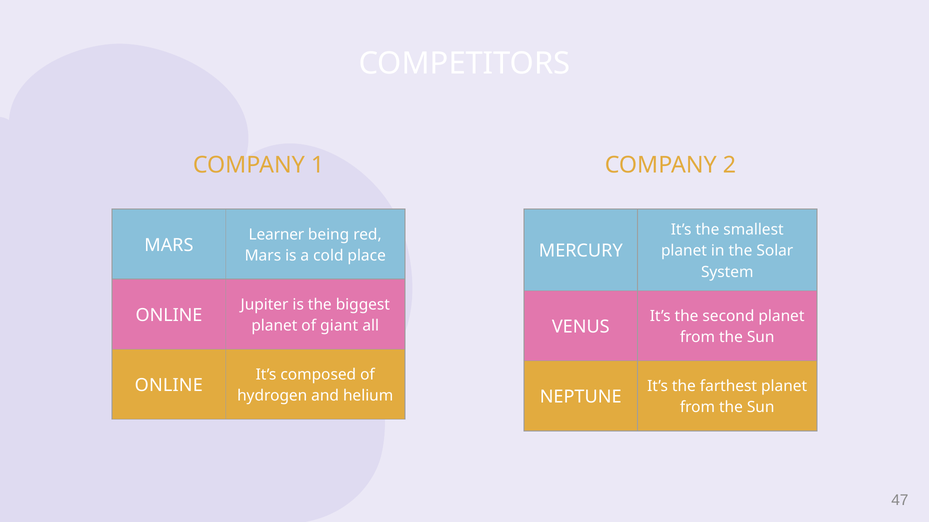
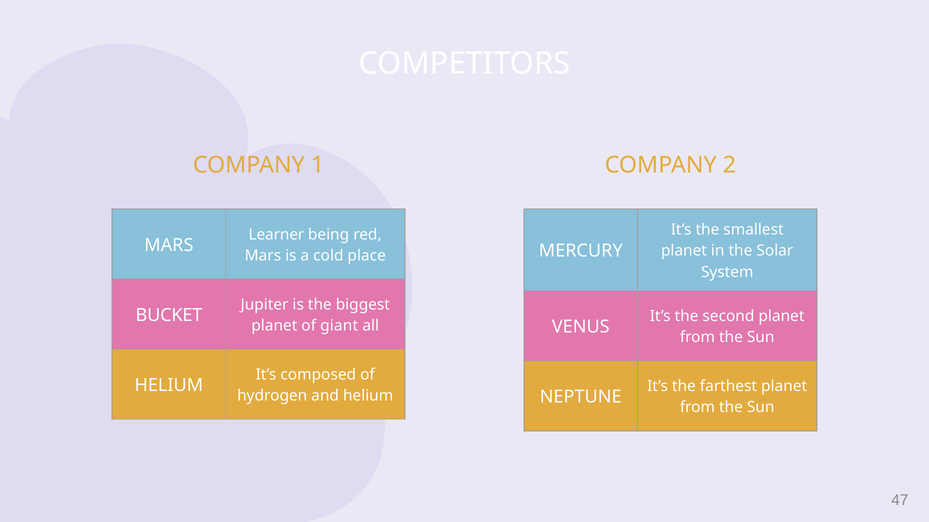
ONLINE: ONLINE -> BUCKET (169, 316)
ONLINE: ONLINE -> HELIUM (169, 386)
